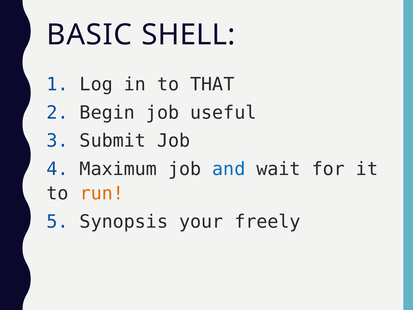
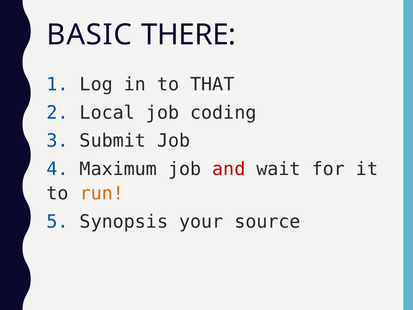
SHELL: SHELL -> THERE (189, 35)
Begin: Begin -> Local (107, 113)
useful: useful -> coding (223, 113)
and colour: blue -> red (229, 169)
freely: freely -> source (268, 222)
